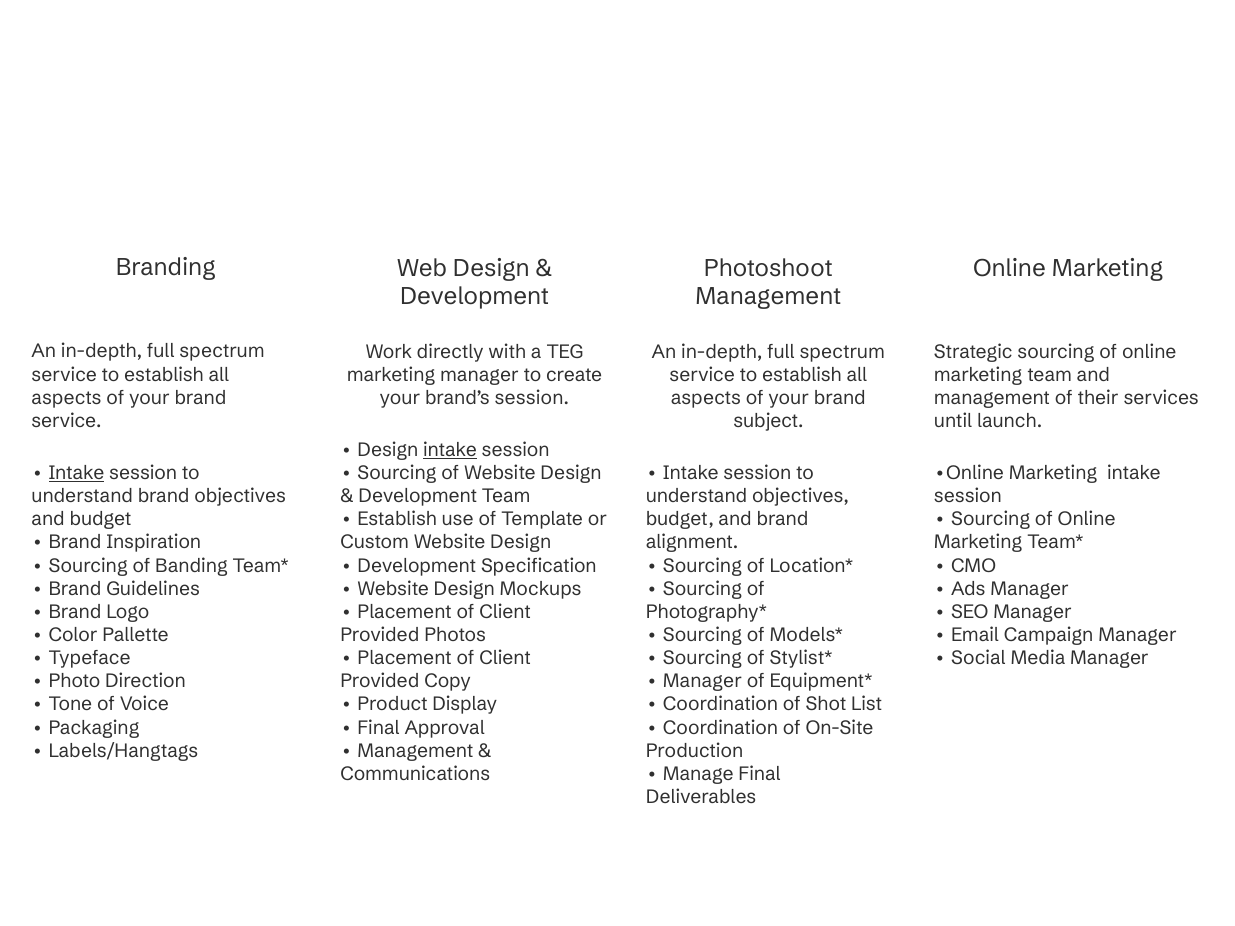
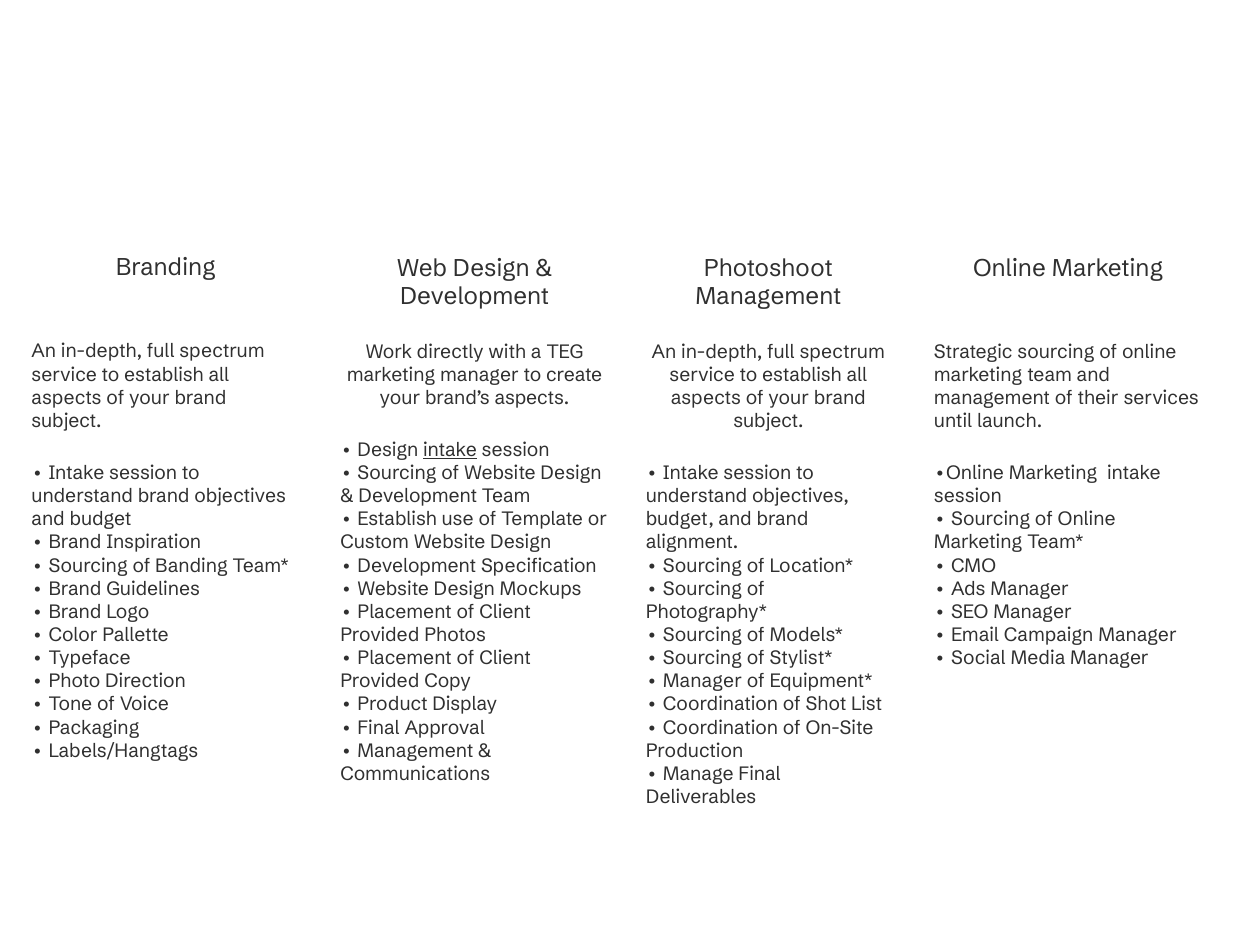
brand’s session: session -> aspects (532, 398)
service: service -> subject (66, 421)
Intake underline: present -> none (77, 473)
